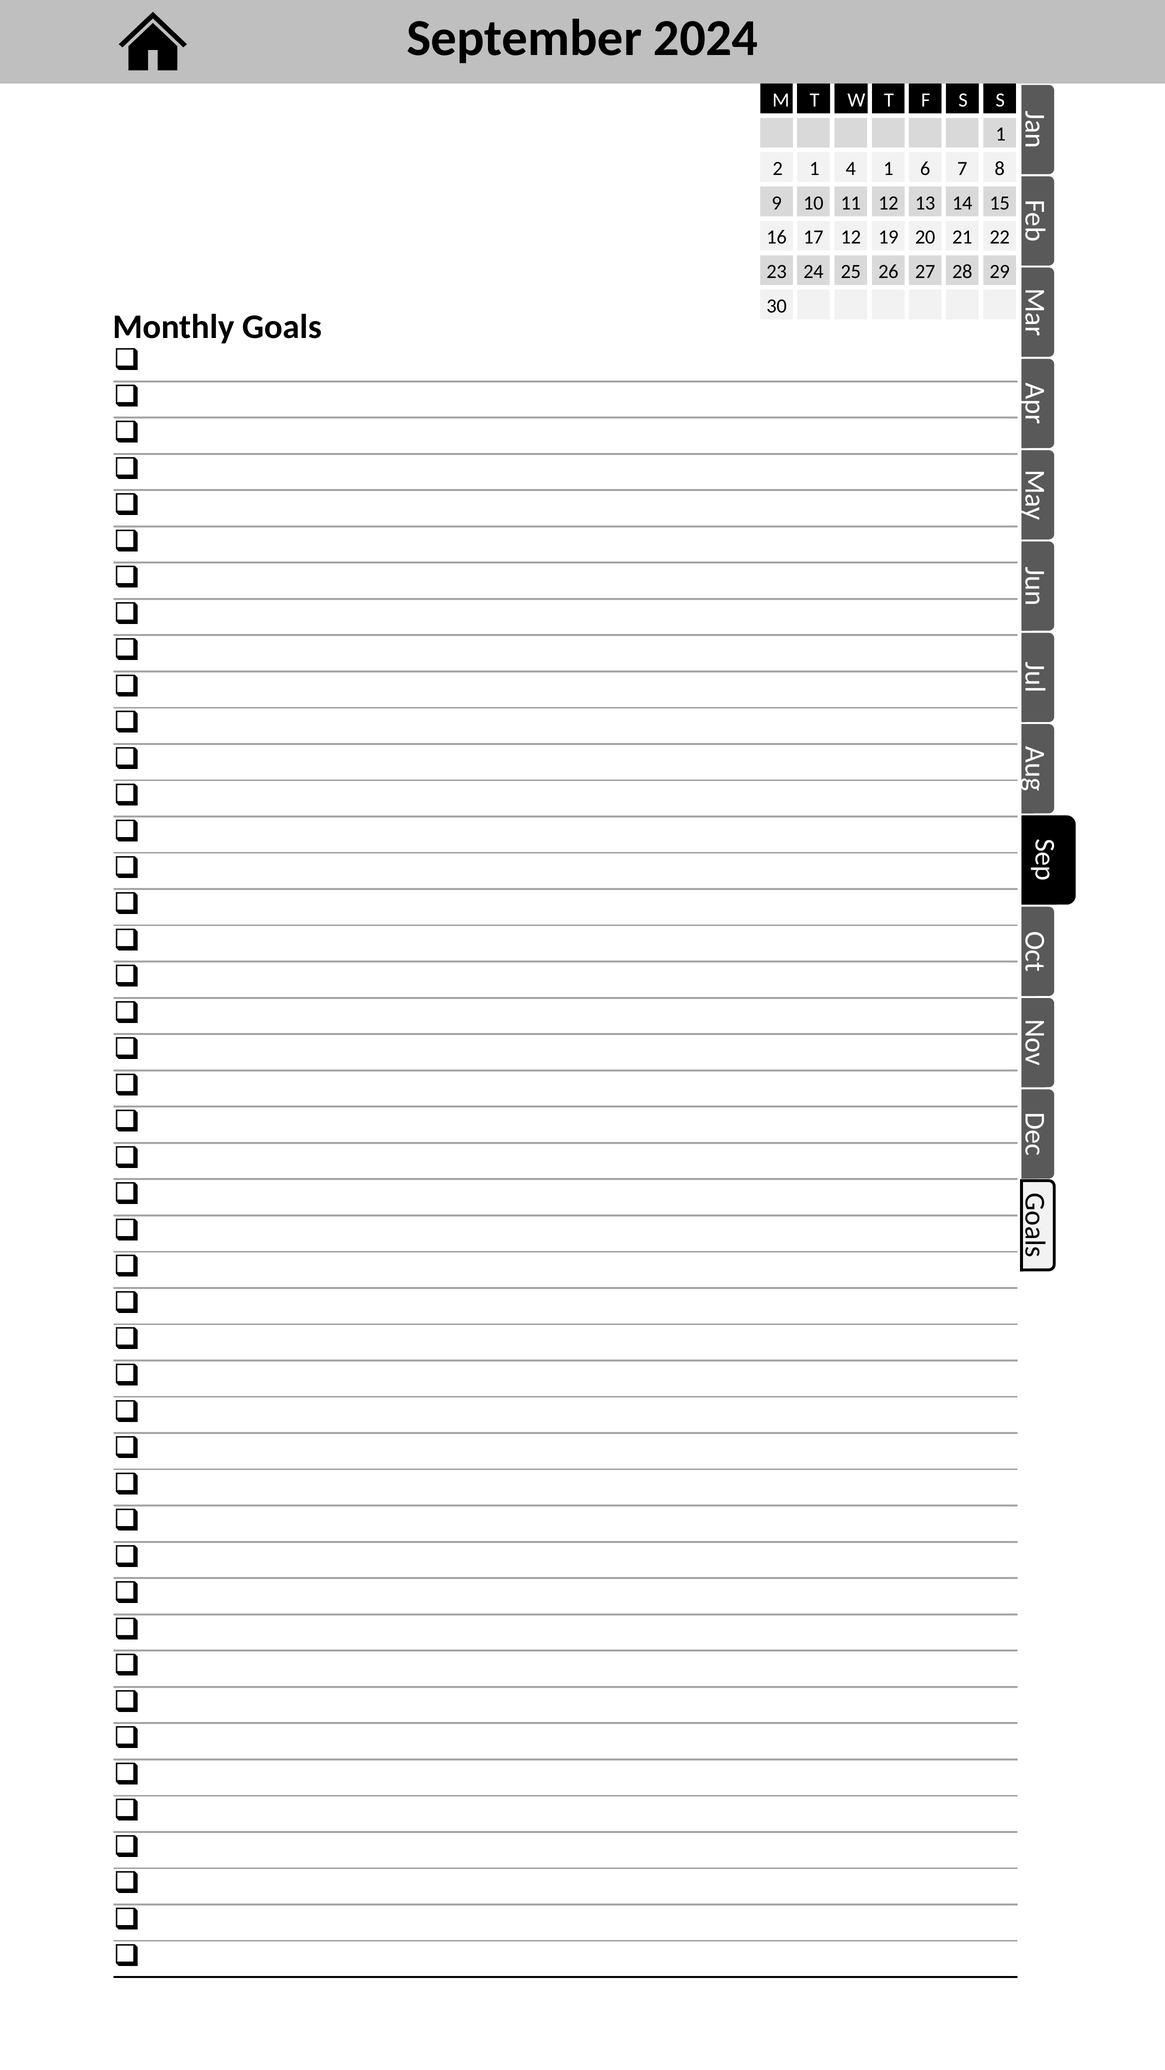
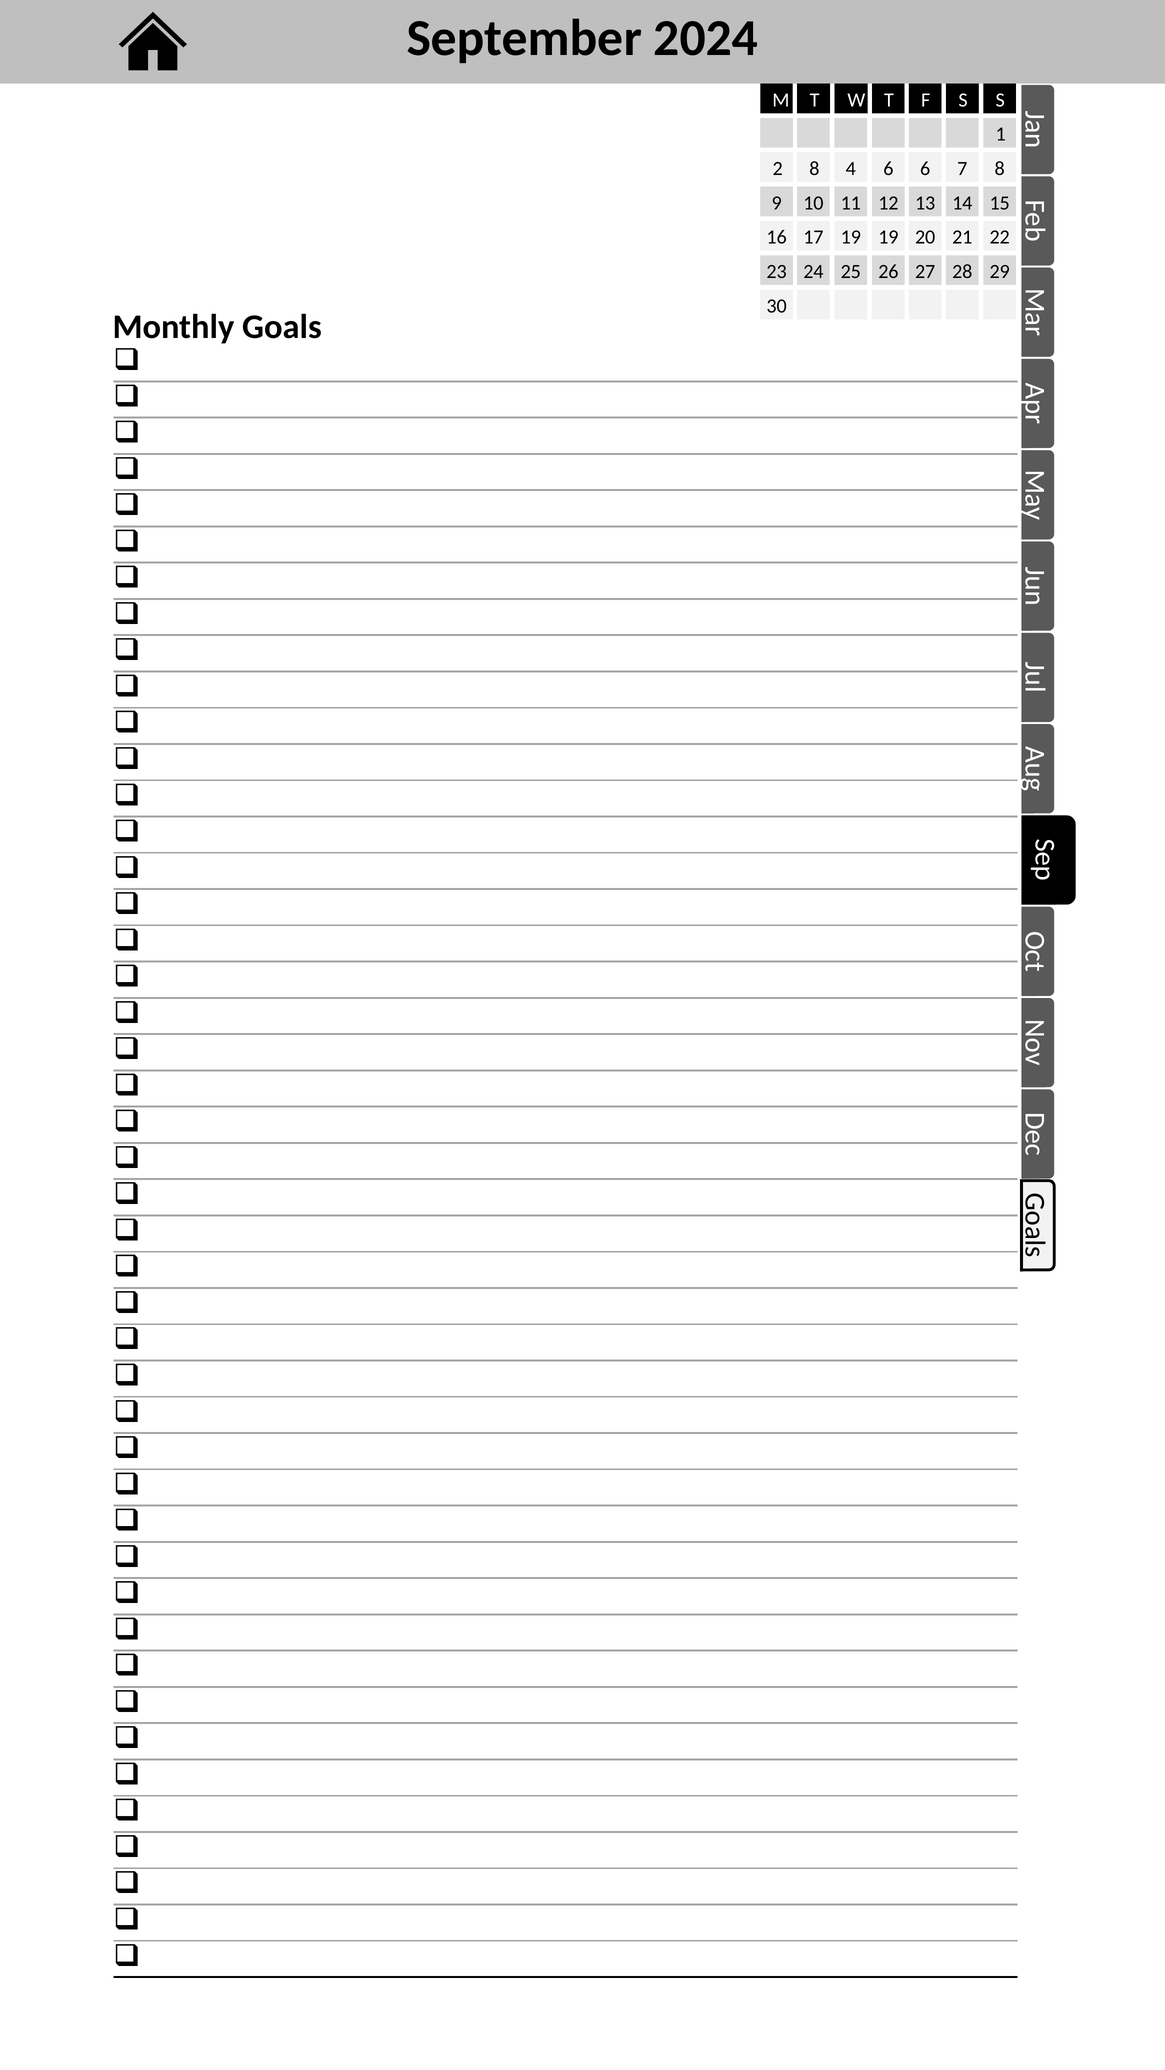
2 1: 1 -> 8 (814, 168)
4 1: 1 -> 6 (888, 168)
17 12: 12 -> 19 (851, 237)
